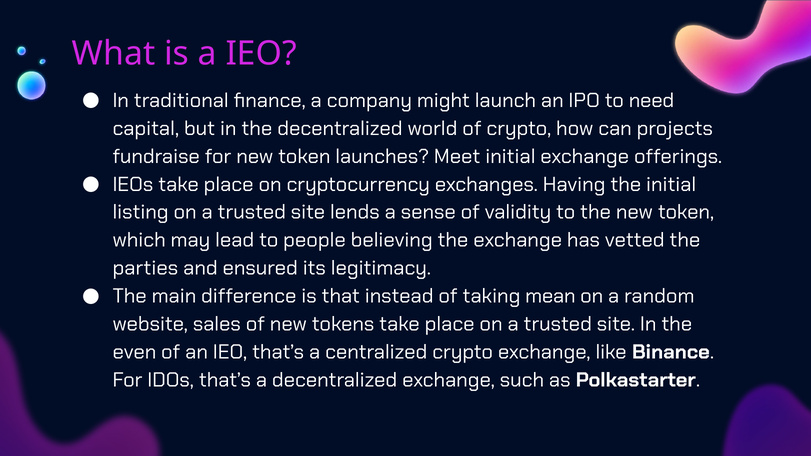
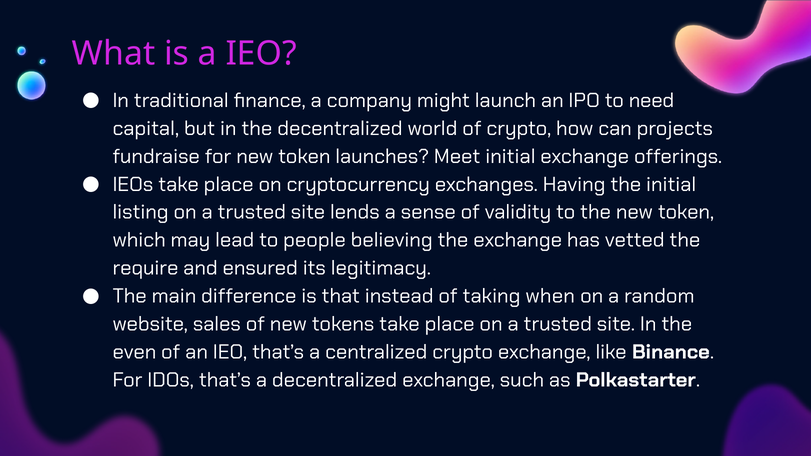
parties: parties -> require (145, 268)
mean: mean -> when (550, 296)
